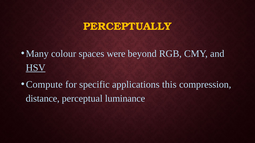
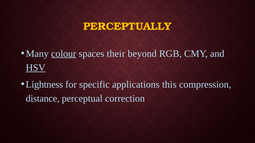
colour underline: none -> present (64, 54)
were: were -> their (116, 54)
Compute: Compute -> Lightness (44, 85)
luminance: luminance -> correction (125, 99)
